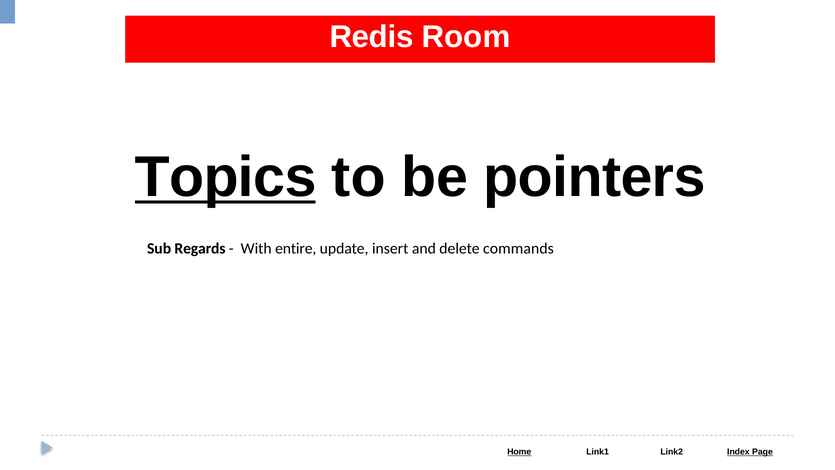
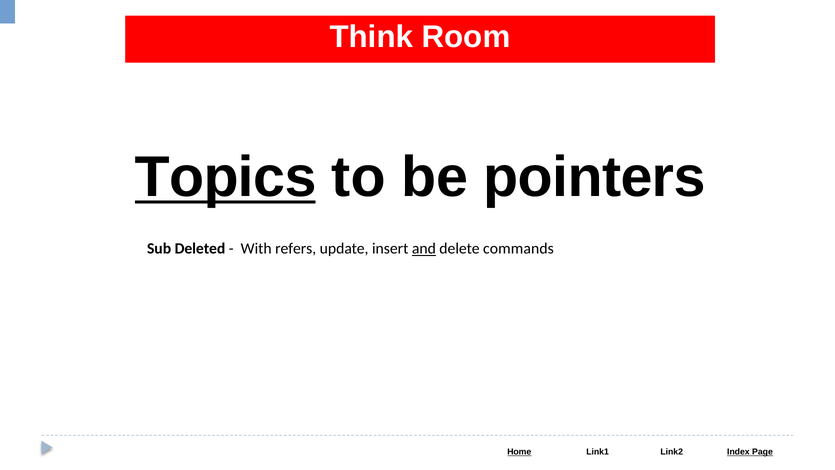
Redis: Redis -> Think (371, 37)
Regards: Regards -> Deleted (200, 248)
entire: entire -> refers (296, 248)
and underline: none -> present (424, 248)
